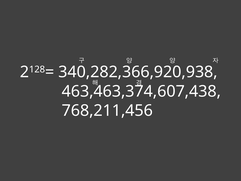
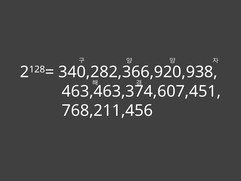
463,463,374,607,438: 463,463,374,607,438 -> 463,463,374,607,451 (141, 91)
